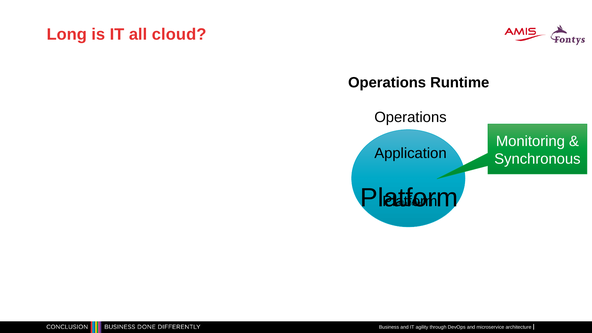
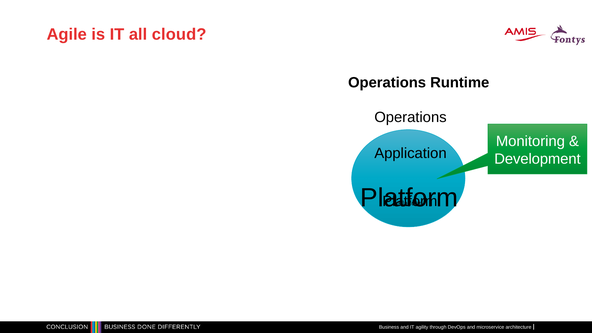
Long: Long -> Agile (67, 35)
Synchronous: Synchronous -> Development (537, 159)
